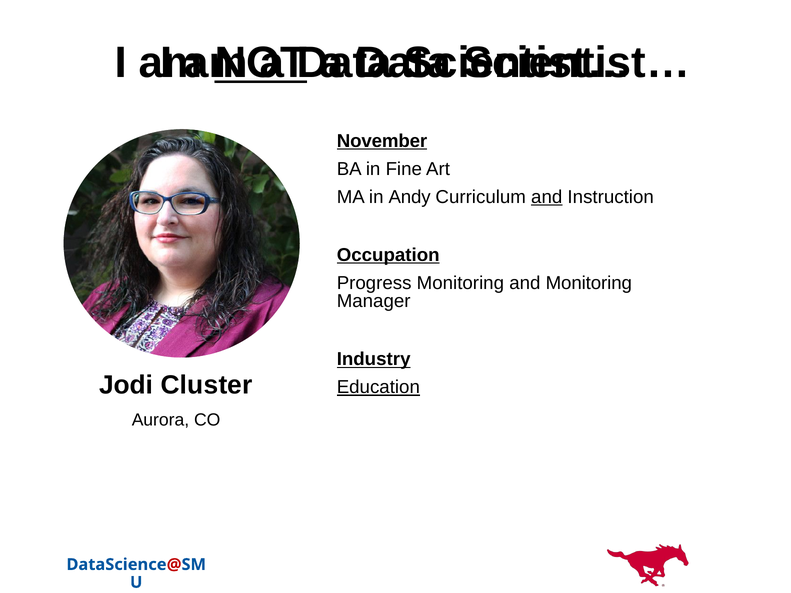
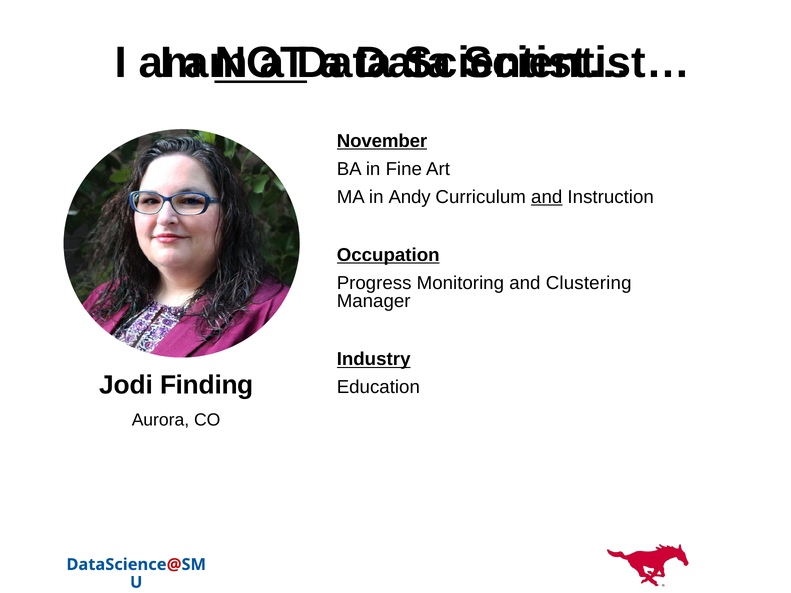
and Monitoring: Monitoring -> Clustering (589, 283)
Cluster: Cluster -> Finding (207, 385)
Education underline: present -> none (378, 387)
